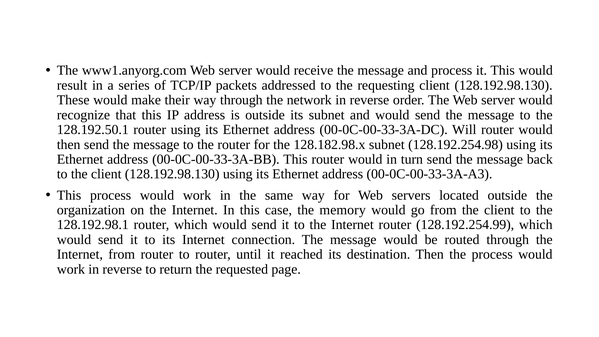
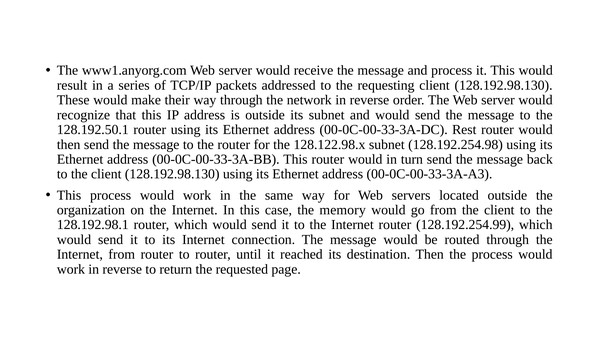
Will: Will -> Rest (464, 130)
128.182.98.x: 128.182.98.x -> 128.122.98.x (329, 144)
